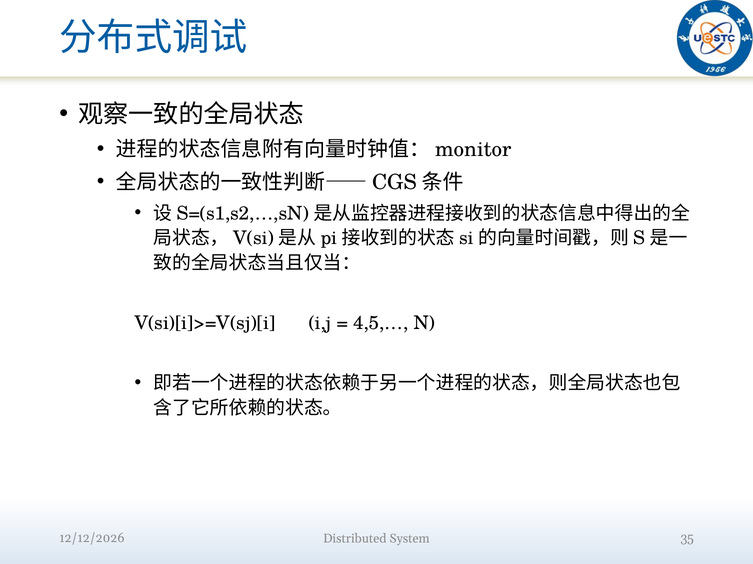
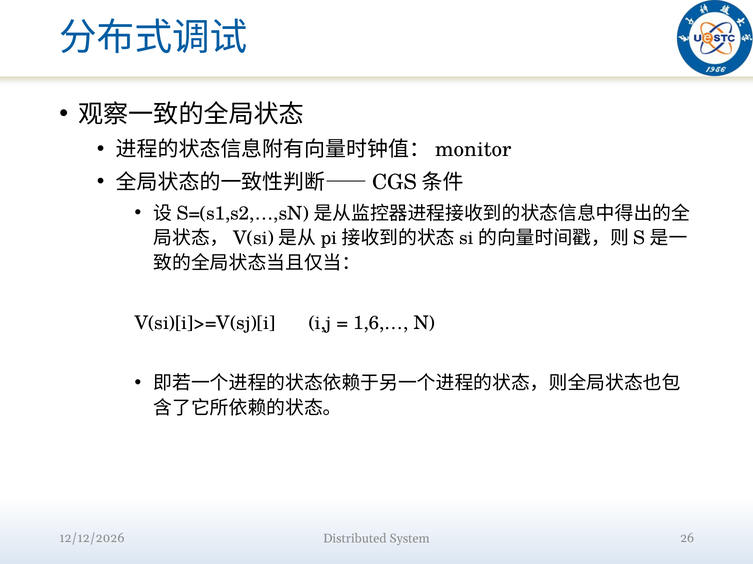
4,5,…: 4,5,… -> 1,6,… (381, 323)
35: 35 -> 26 (687, 539)
